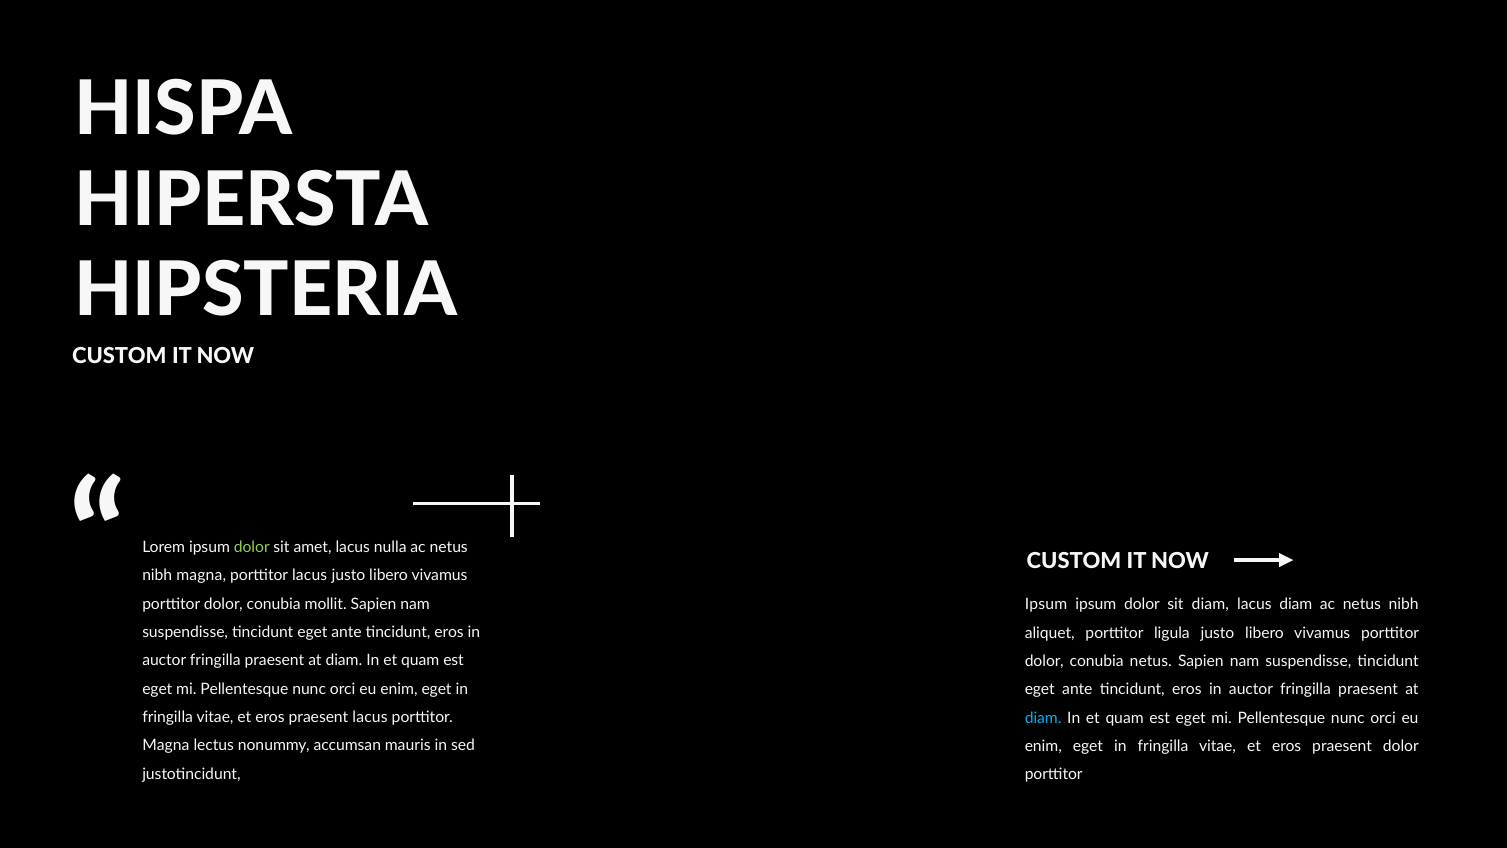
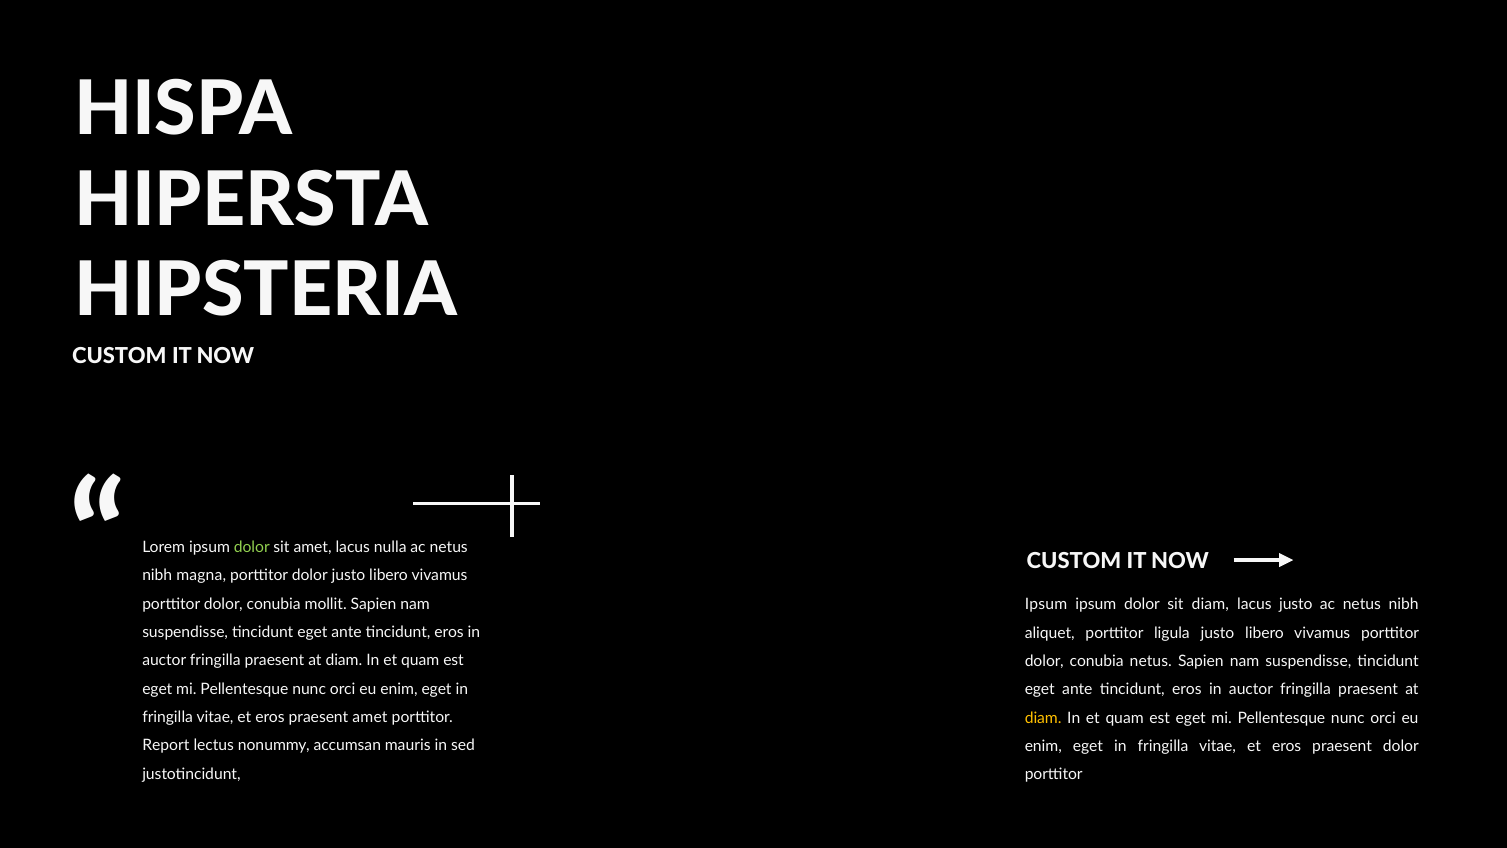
lacus diam: diam -> justo (1296, 604)
lacus: lacus -> dolor (310, 576)
praesent lacus: lacus -> amet (370, 717)
diam colour: light blue -> yellow (1043, 718)
Magna: Magna -> Report (166, 745)
